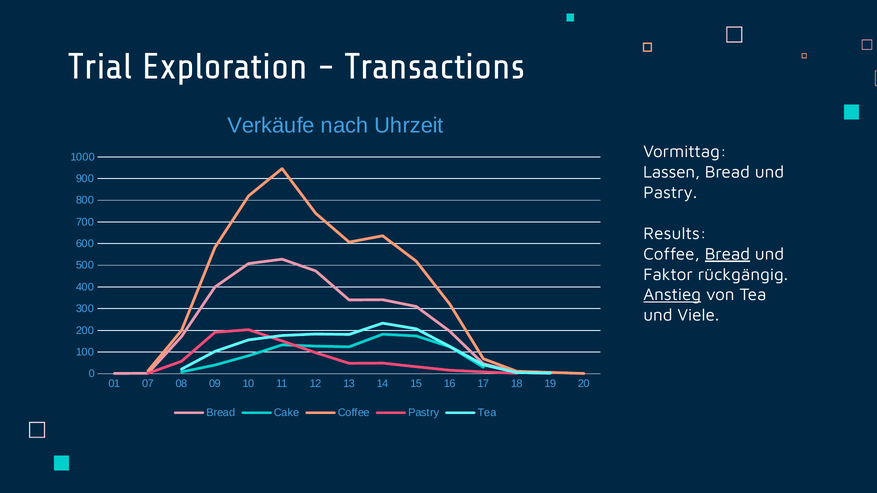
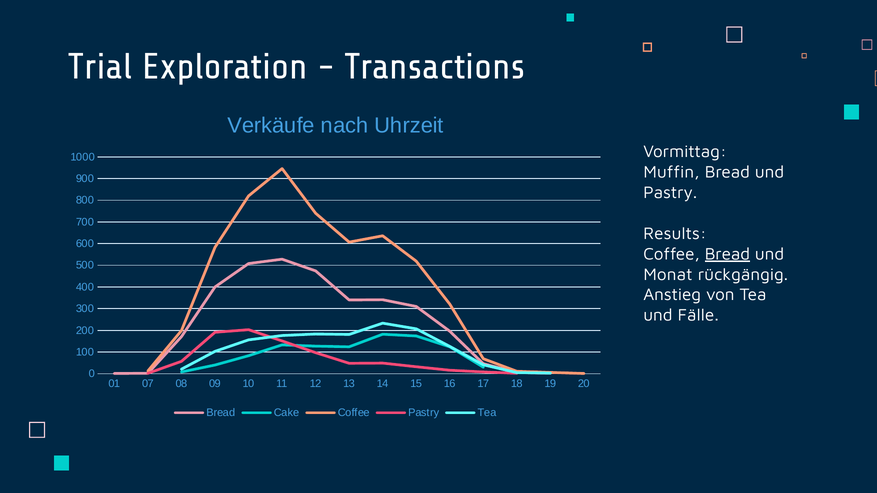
Lassen: Lassen -> Muffin (672, 172)
Faktor: Faktor -> Monat (668, 275)
Anstieg underline: present -> none (672, 295)
Viele: Viele -> Fälle (698, 316)
